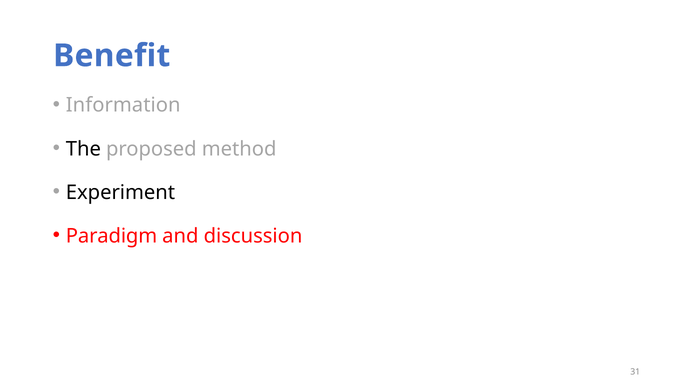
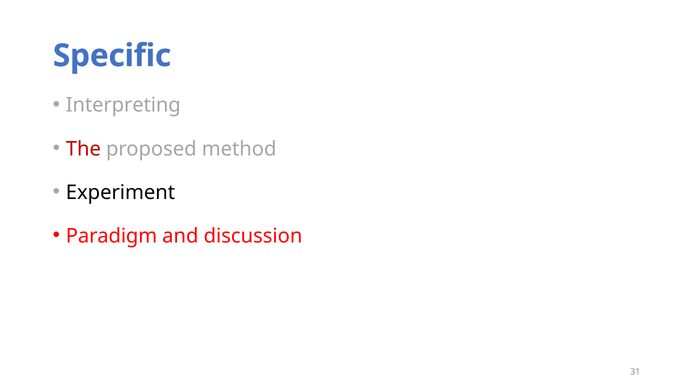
Benefit: Benefit -> Specific (112, 56)
Information: Information -> Interpreting (123, 105)
The colour: black -> red (83, 149)
